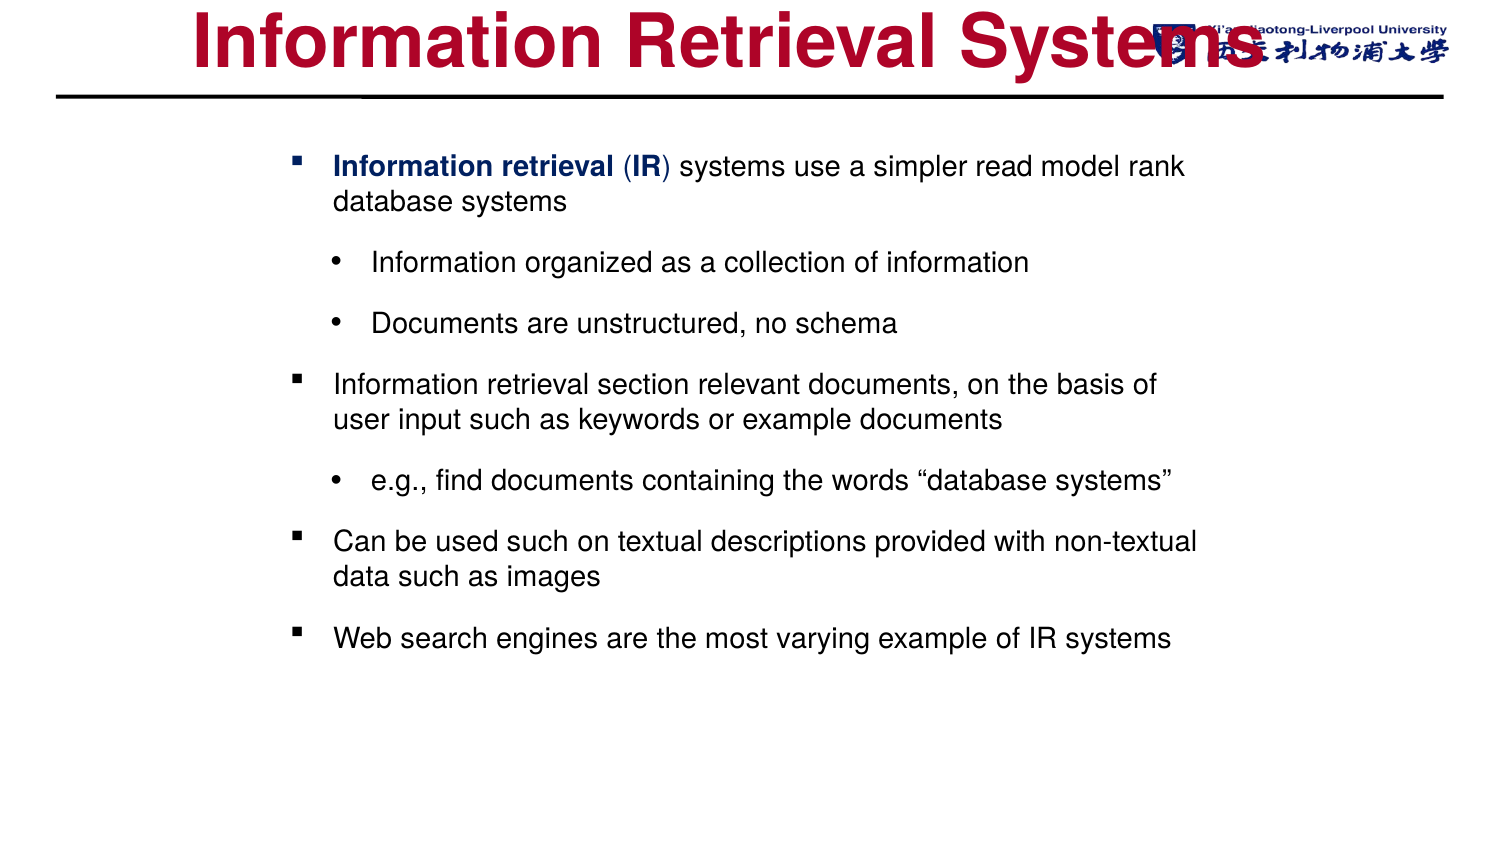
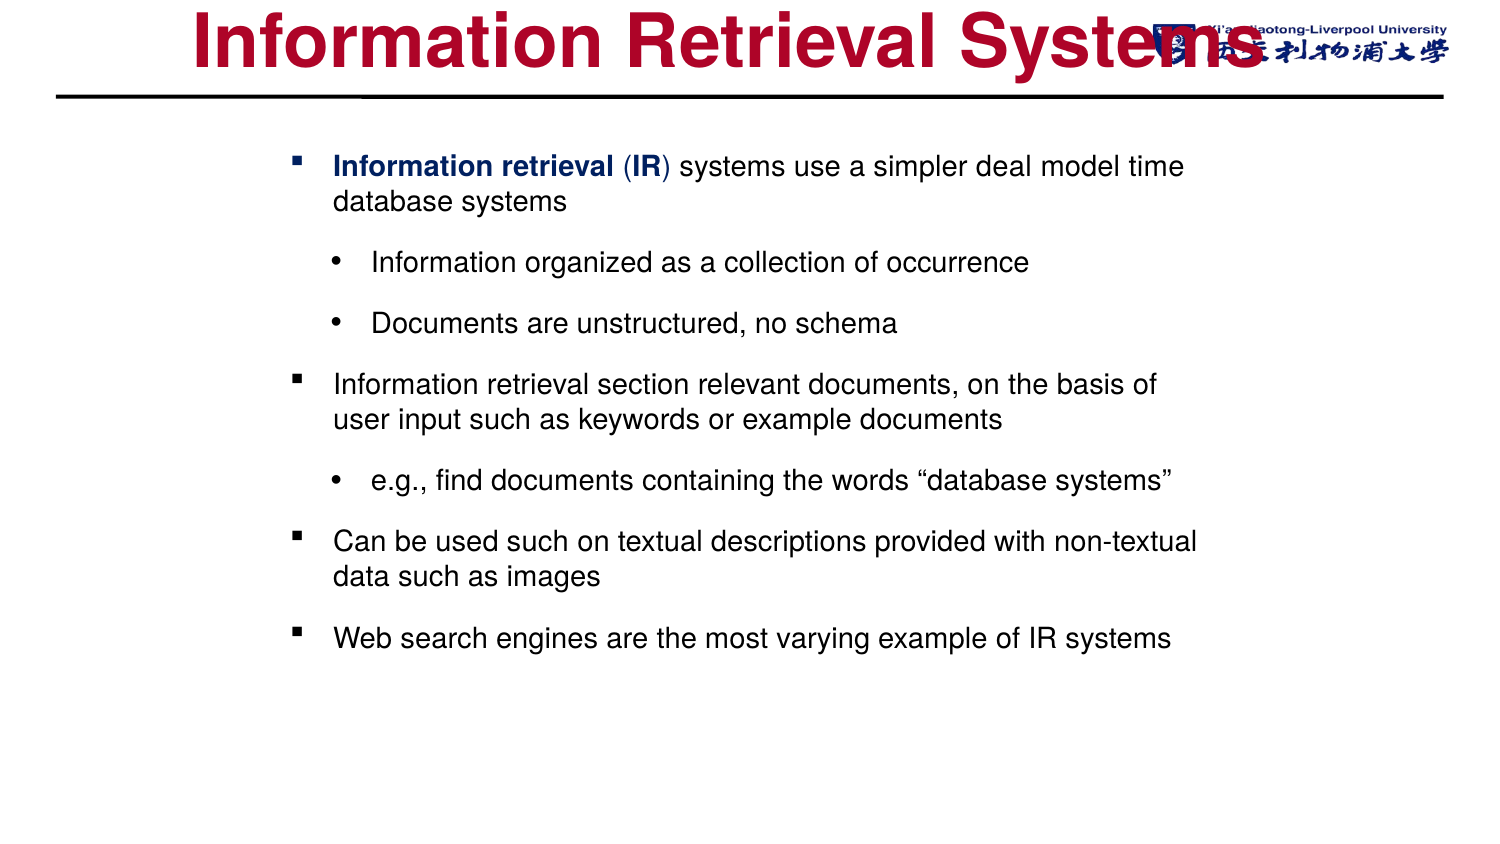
read: read -> deal (1004, 167)
rank: rank -> time (1157, 167)
of information: information -> occurrence (958, 263)
